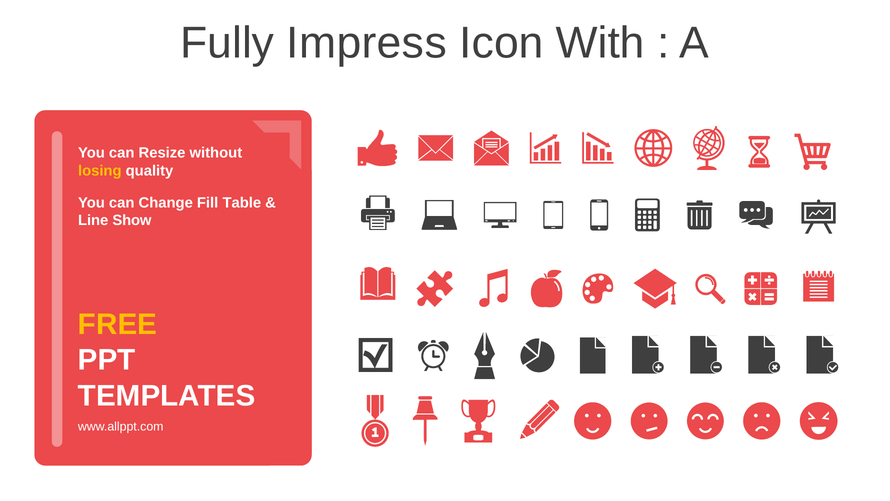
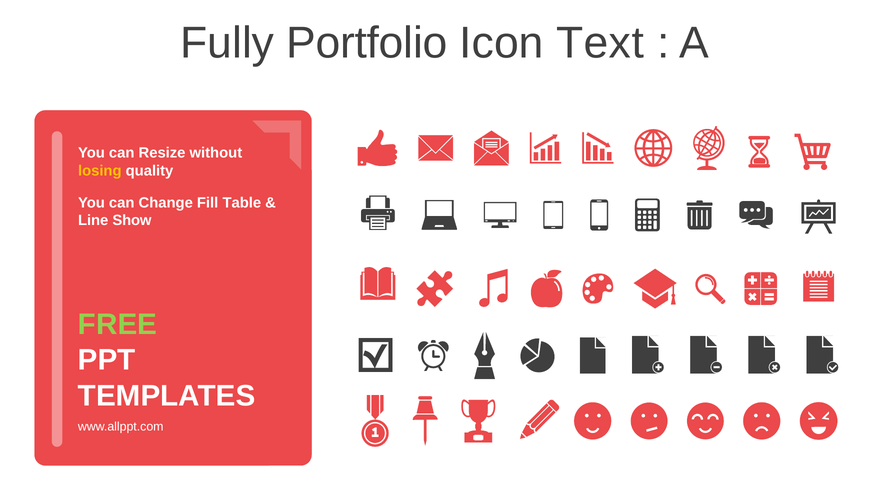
Impress: Impress -> Portfolio (367, 43)
With: With -> Text (600, 43)
FREE colour: yellow -> light green (118, 324)
